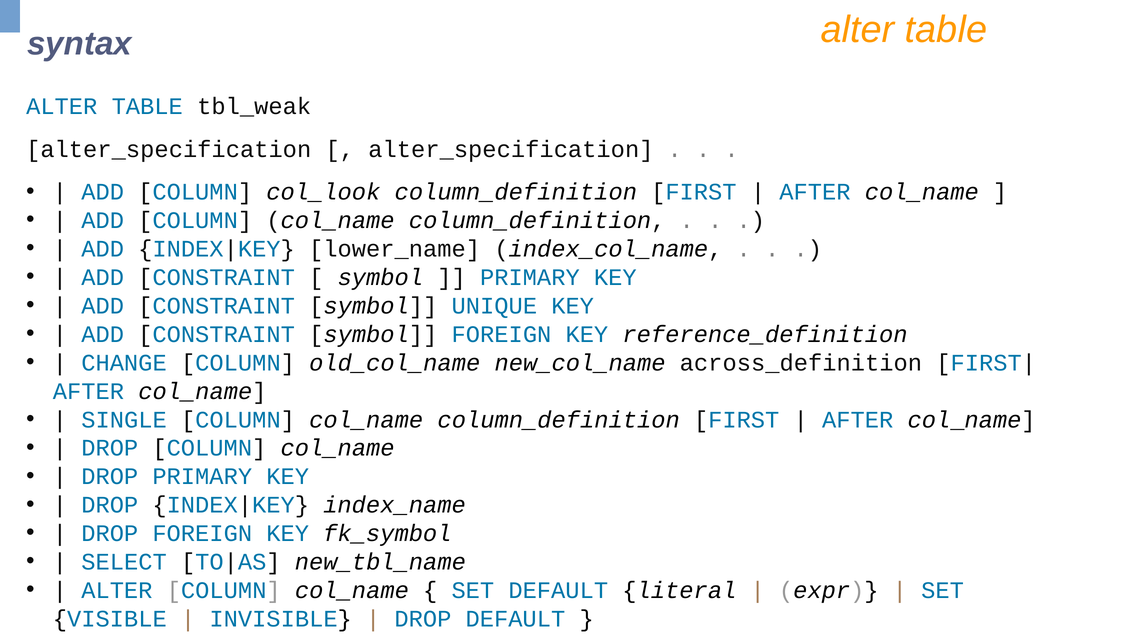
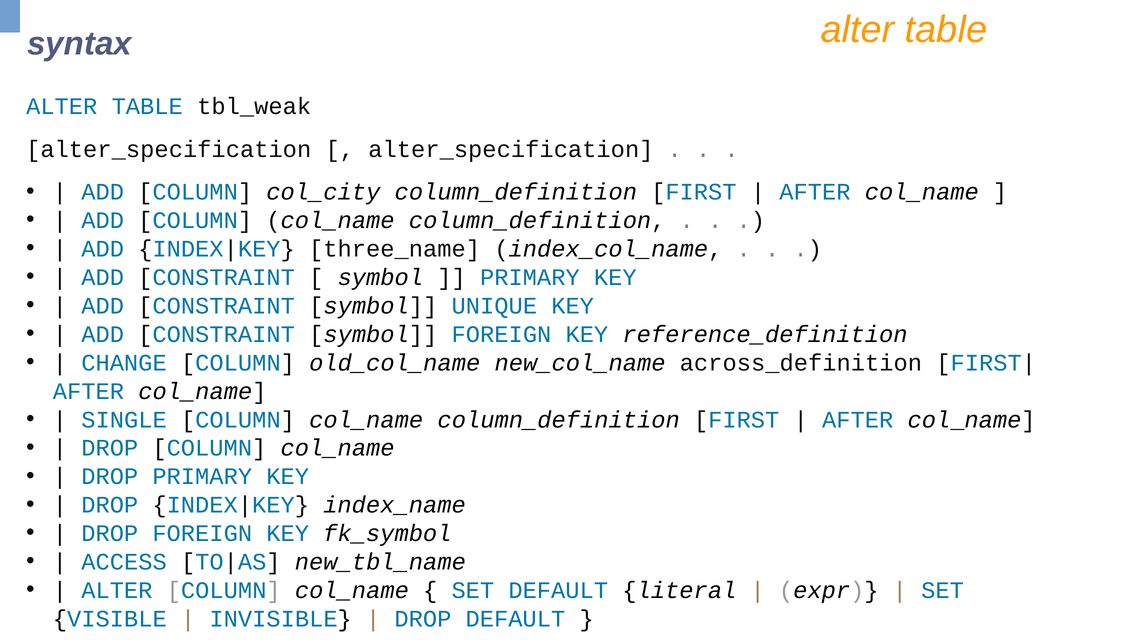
col_look: col_look -> col_city (323, 192)
lower_name: lower_name -> three_name (395, 249)
SELECT: SELECT -> ACCESS (124, 562)
